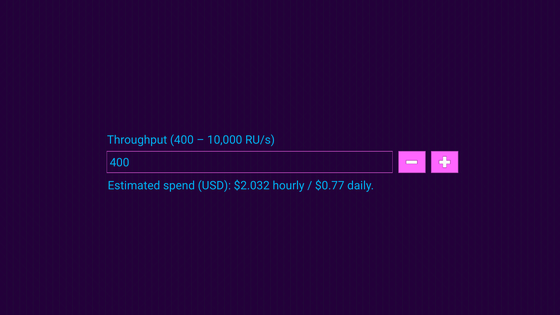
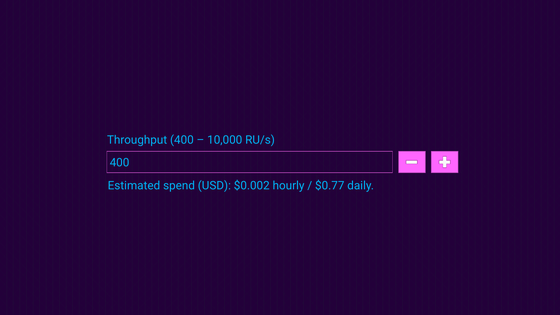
$2.032: $2.032 -> $0.002 (252, 186)
